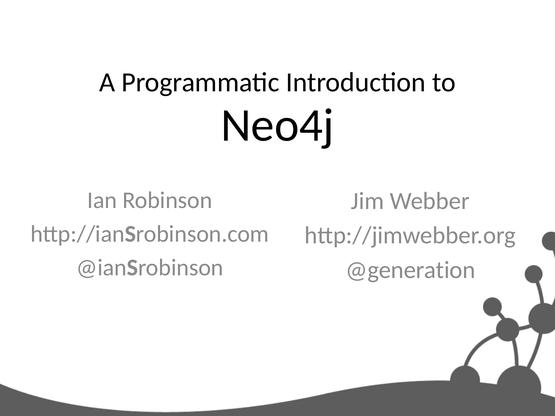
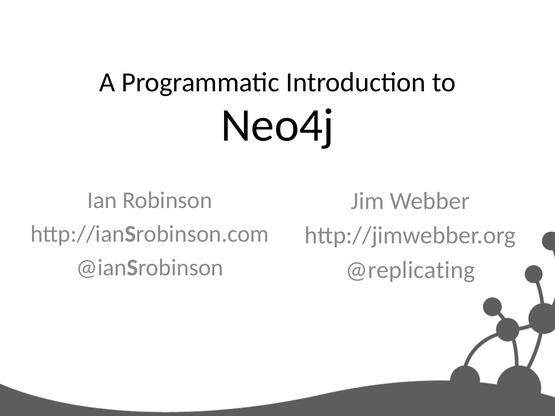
@generation: @generation -> @replicating (410, 270)
